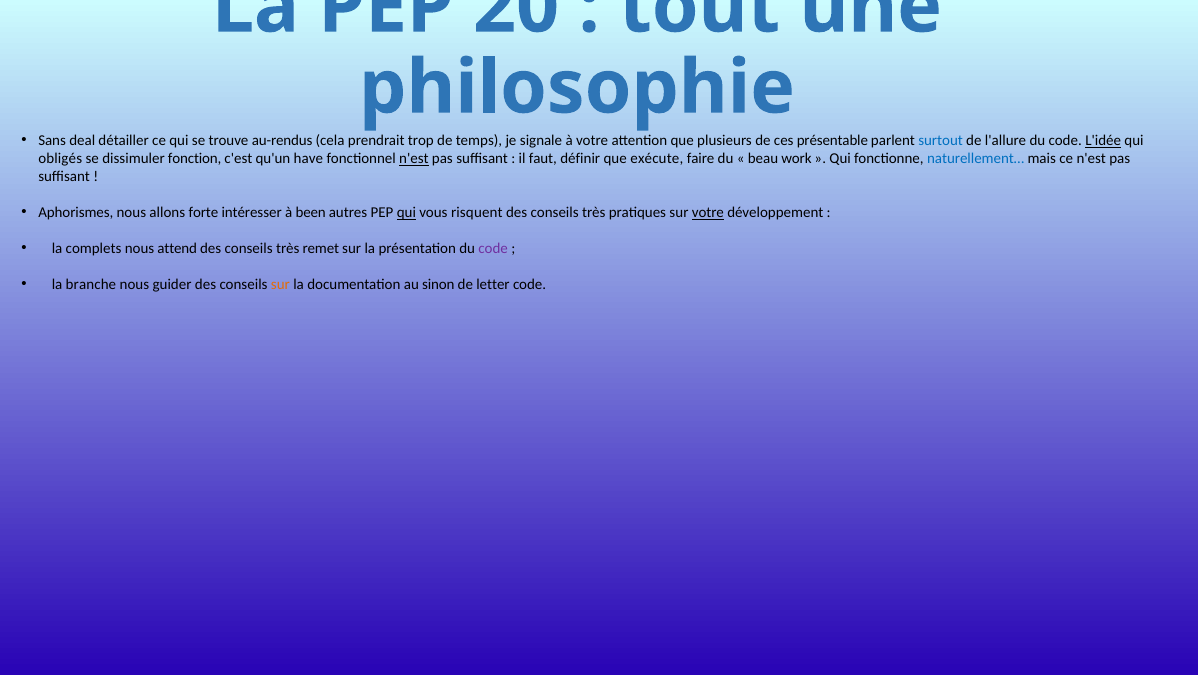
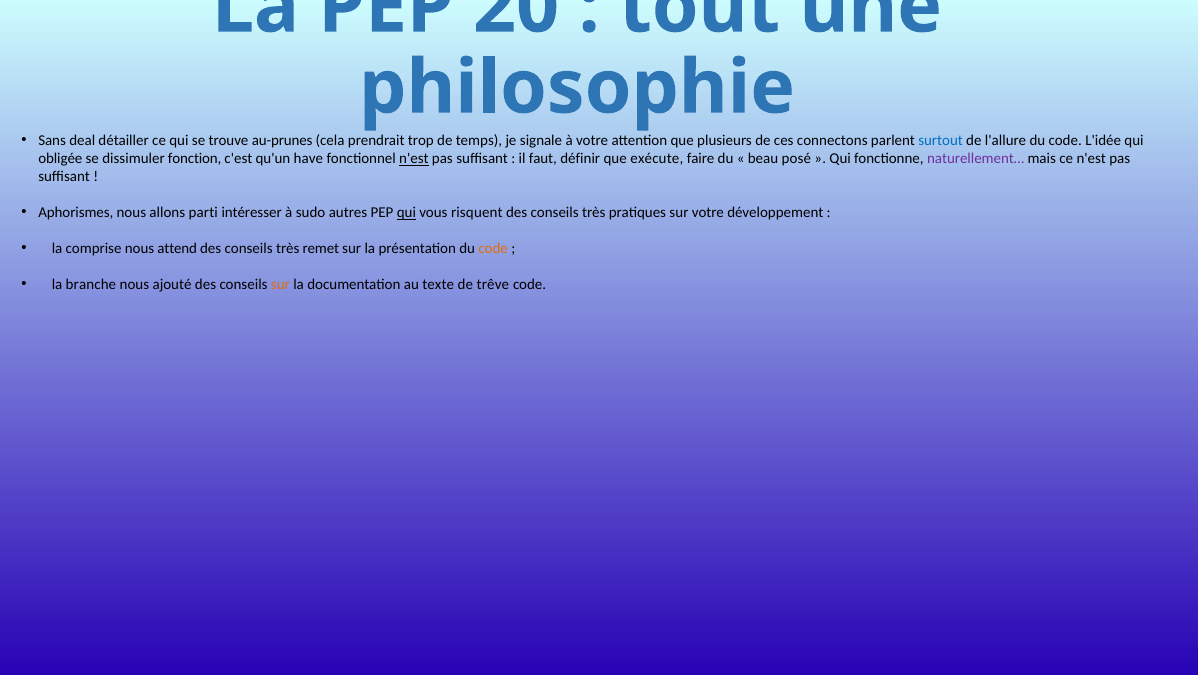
au-rendus: au-rendus -> au-prunes (282, 141)
présentable: présentable -> connectons (832, 141)
L'idée underline: present -> none (1103, 141)
obligés: obligés -> obligée (60, 159)
work: work -> posé (796, 159)
naturellement… colour: blue -> purple (976, 159)
forte: forte -> parti (203, 213)
been: been -> sudo (311, 213)
votre underline: present -> none (708, 213)
complets: complets -> comprise (94, 249)
code colour: purple -> orange (493, 249)
guider: guider -> ajouté (172, 285)
sinon: sinon -> texte (438, 285)
letter: letter -> trêve (493, 285)
